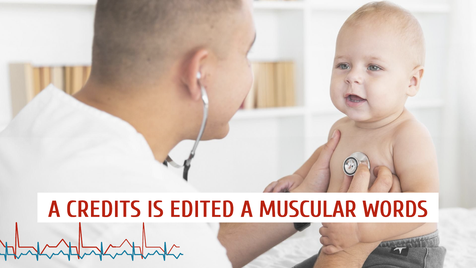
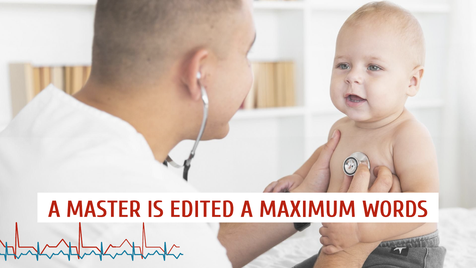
CREDITS: CREDITS -> MASTER (104, 209)
MUSCULAR: MUSCULAR -> MAXIMUM (308, 209)
